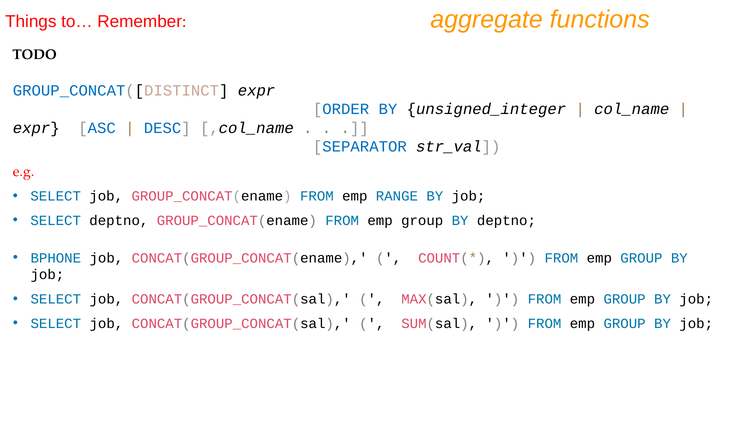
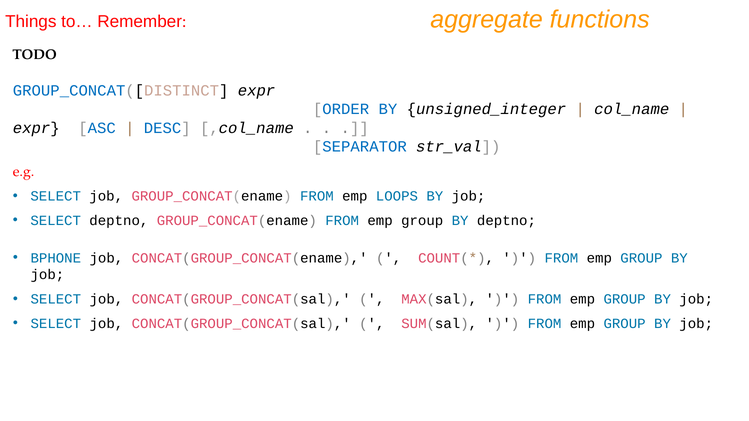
RANGE: RANGE -> LOOPS (397, 196)
